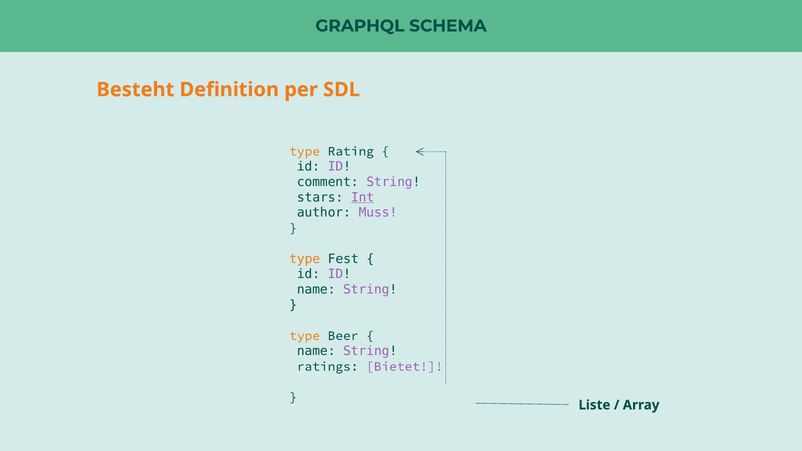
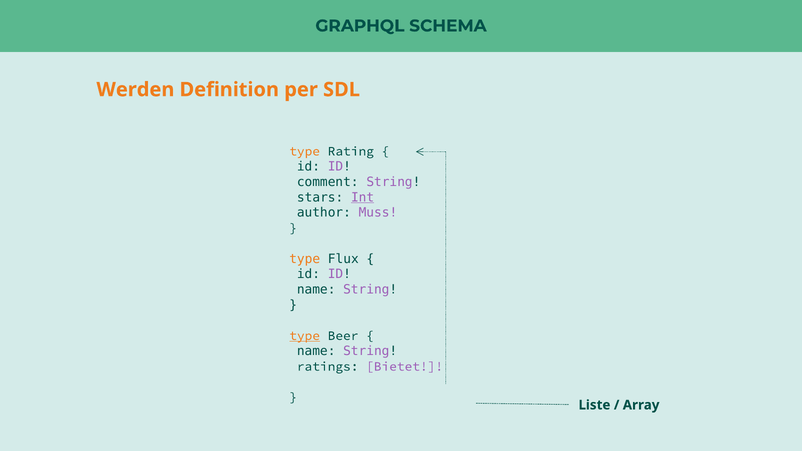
Besteht: Besteht -> Werden (135, 90)
Fest: Fest -> Flux (343, 259)
type underline: none -> present (305, 336)
